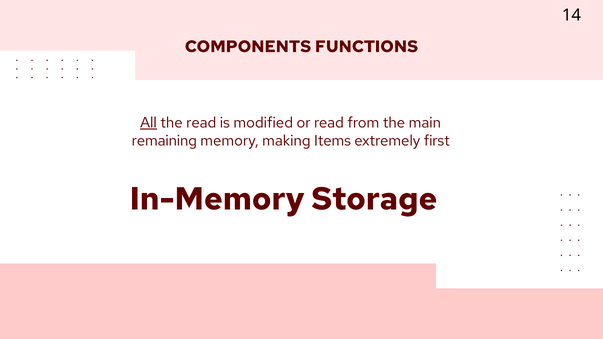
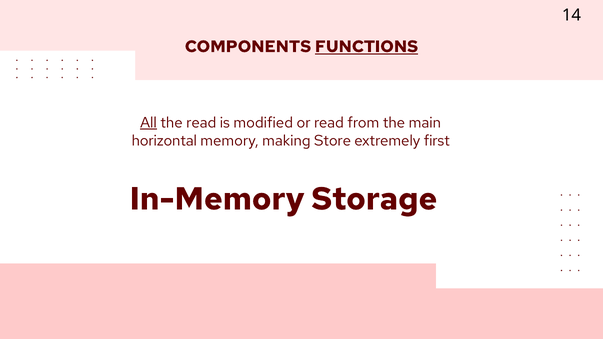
FUNCTIONS underline: none -> present (366, 47)
remaining: remaining -> horizontal (164, 141)
Items: Items -> Store (333, 141)
